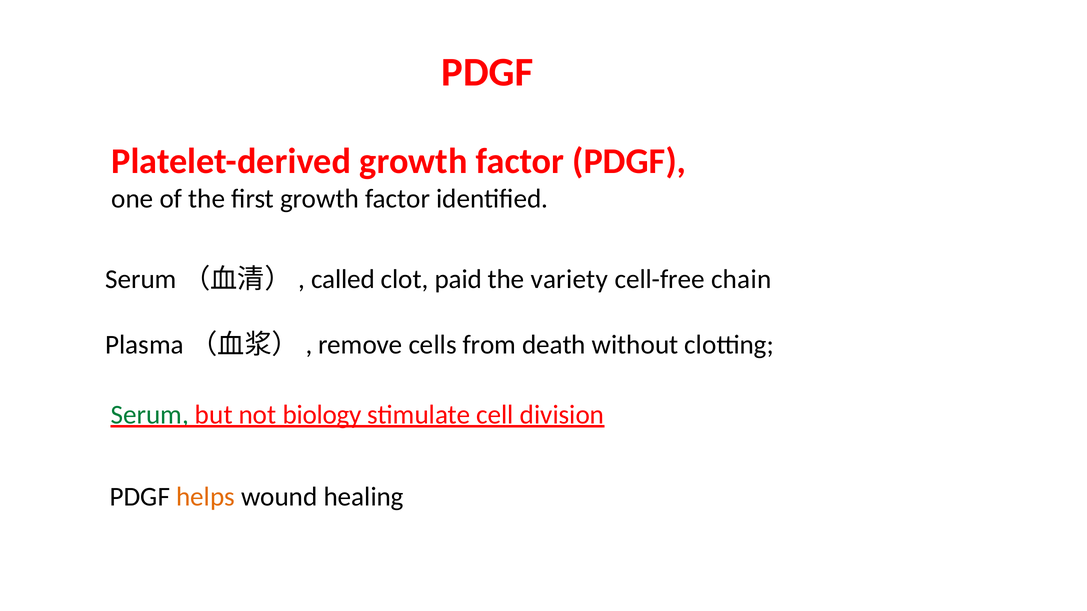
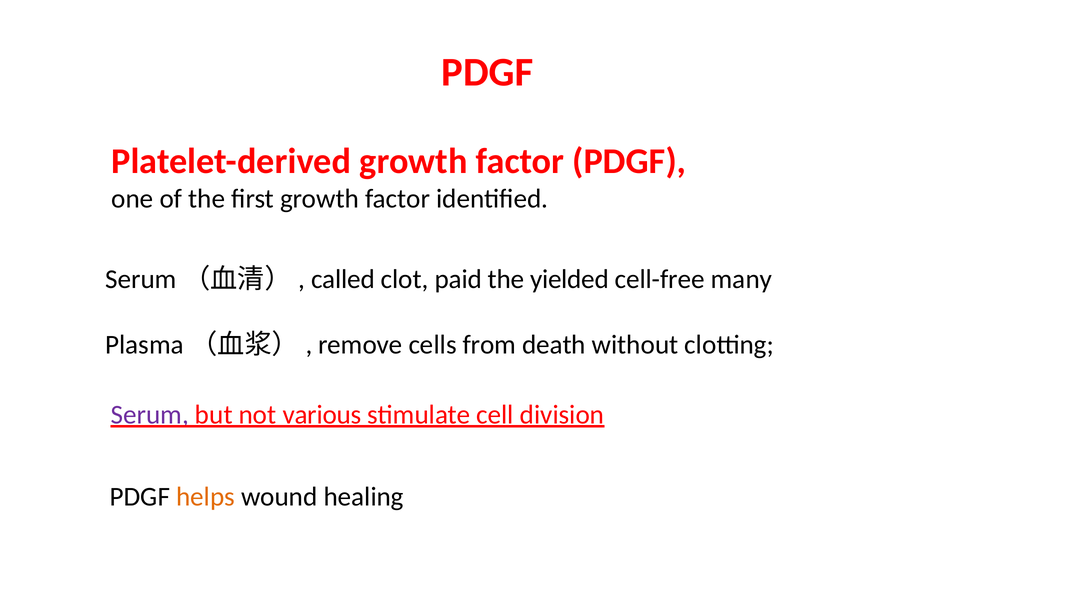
variety: variety -> yielded (570, 280)
chain: chain -> many (741, 280)
Serum colour: green -> purple (150, 415)
biology: biology -> various (322, 415)
